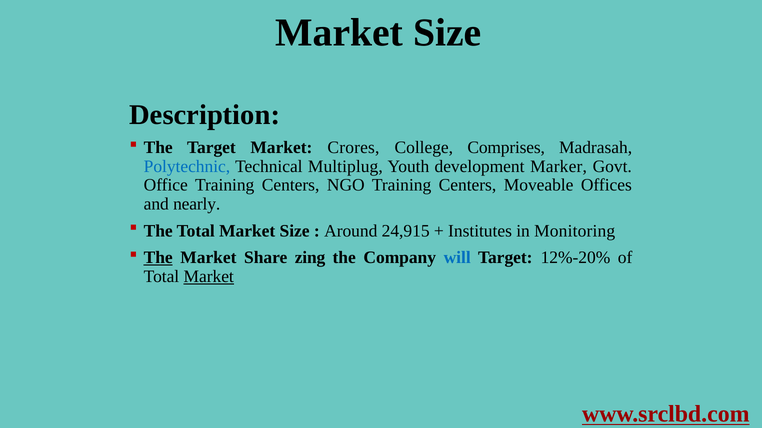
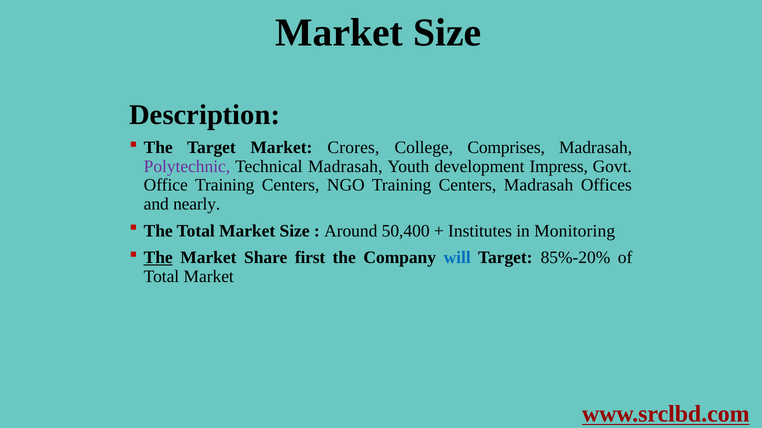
Polytechnic colour: blue -> purple (187, 167)
Technical Multiplug: Multiplug -> Madrasah (345, 167)
Marker: Marker -> Impress (559, 167)
Centers Moveable: Moveable -> Madrasah (539, 186)
24,915: 24,915 -> 50,400 (406, 231)
zing: zing -> first (310, 258)
12%-20%: 12%-20% -> 85%-20% (575, 258)
Market underline: present -> none (209, 277)
